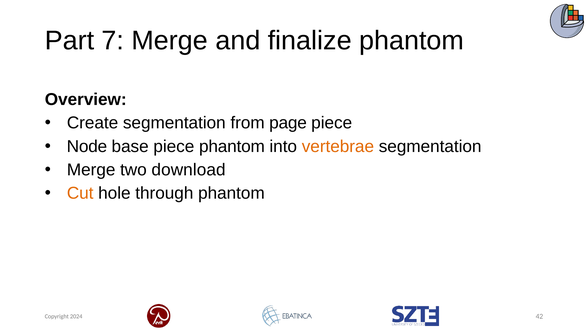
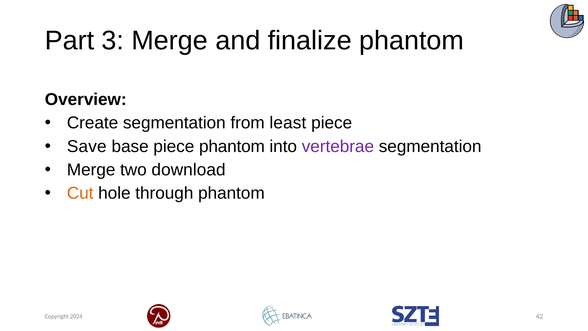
7: 7 -> 3 (113, 41)
page: page -> least (288, 123)
Node: Node -> Save (87, 146)
vertebrae colour: orange -> purple (338, 146)
